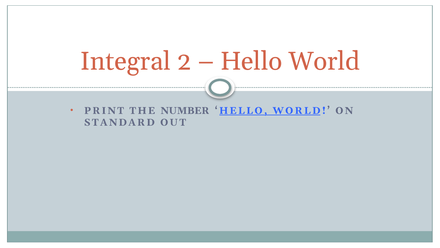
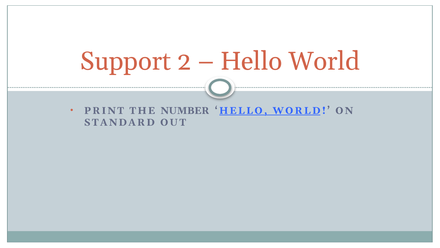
Integral: Integral -> Support (126, 61)
